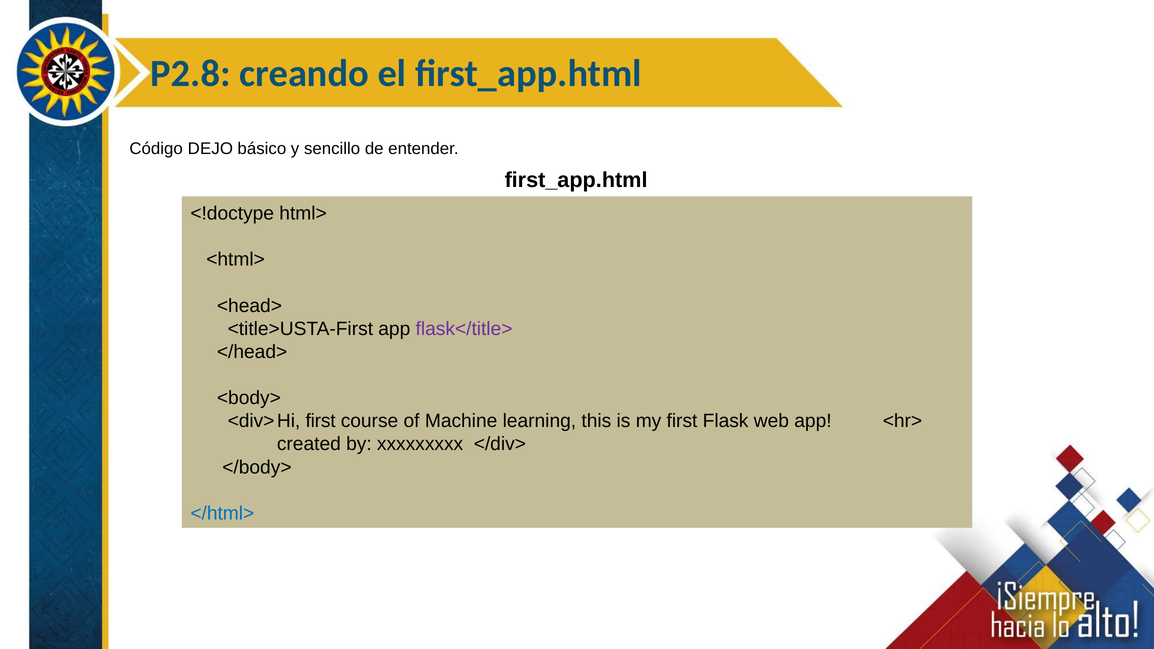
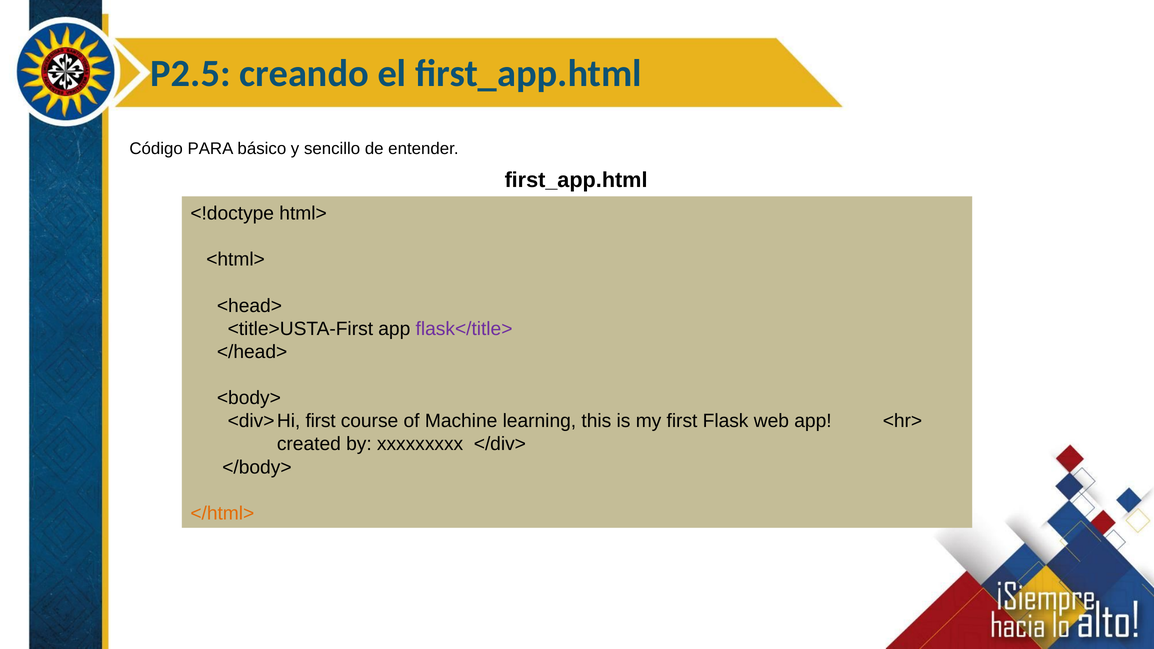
P2.8: P2.8 -> P2.5 (190, 73)
DEJO: DEJO -> PARA (210, 149)
</html> colour: blue -> orange (222, 513)
